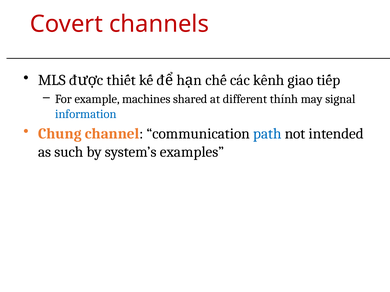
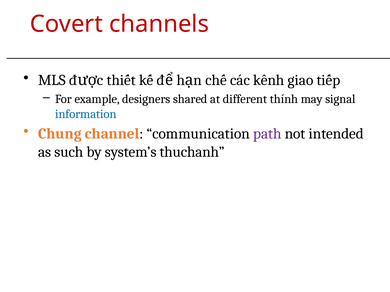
machines: machines -> designers (146, 99)
path colour: blue -> purple (267, 134)
examples: examples -> thuchanh (192, 152)
